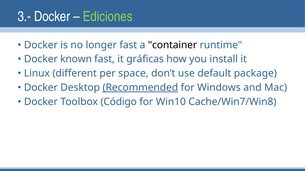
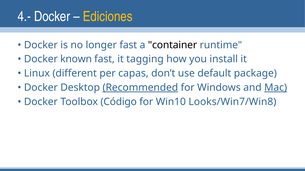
3.-: 3.- -> 4.- (24, 16)
Ediciones colour: light green -> yellow (108, 16)
gráficas: gráficas -> tagging (145, 59)
space: space -> capas (133, 74)
Mac underline: none -> present (276, 88)
Cache/Win7/Win8: Cache/Win7/Win8 -> Looks/Win7/Win8 (232, 102)
